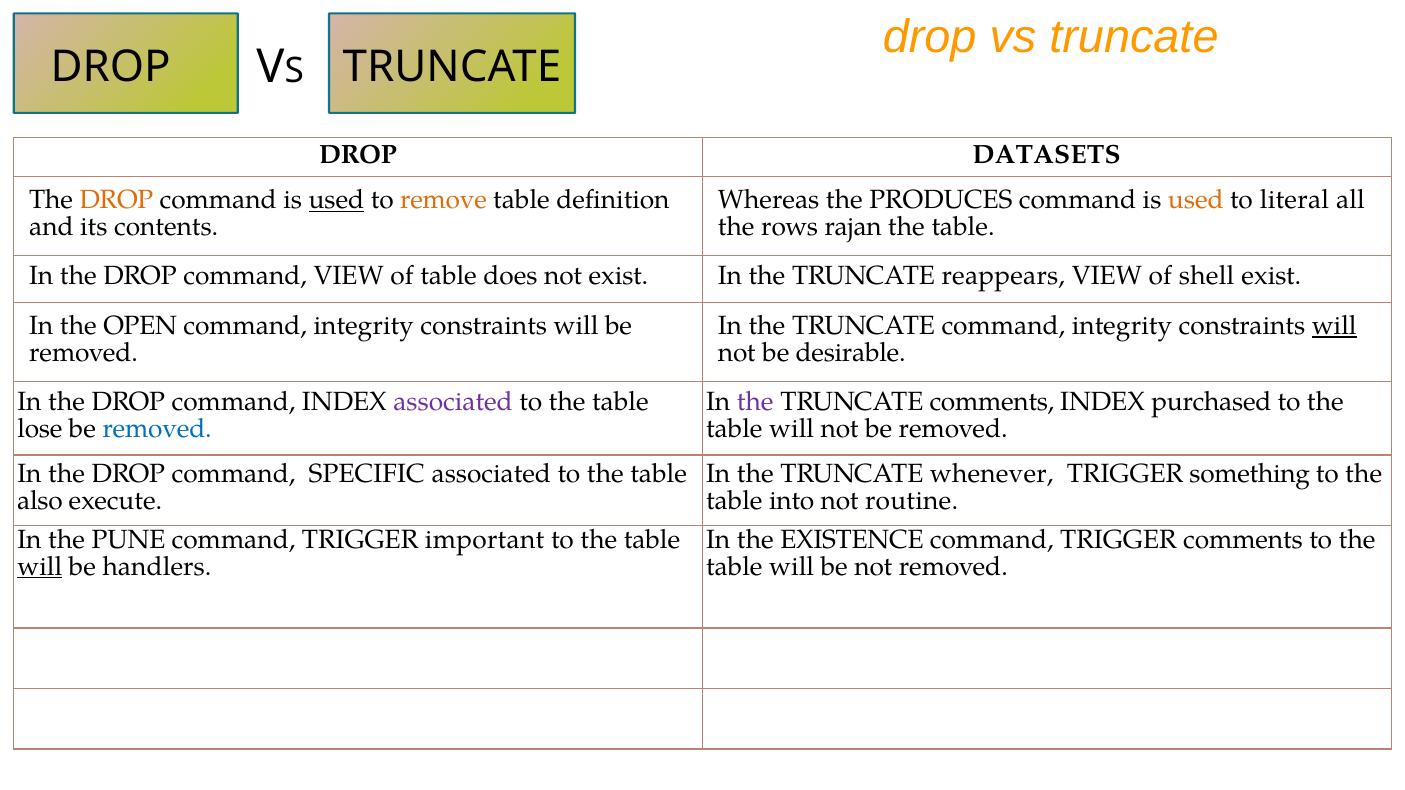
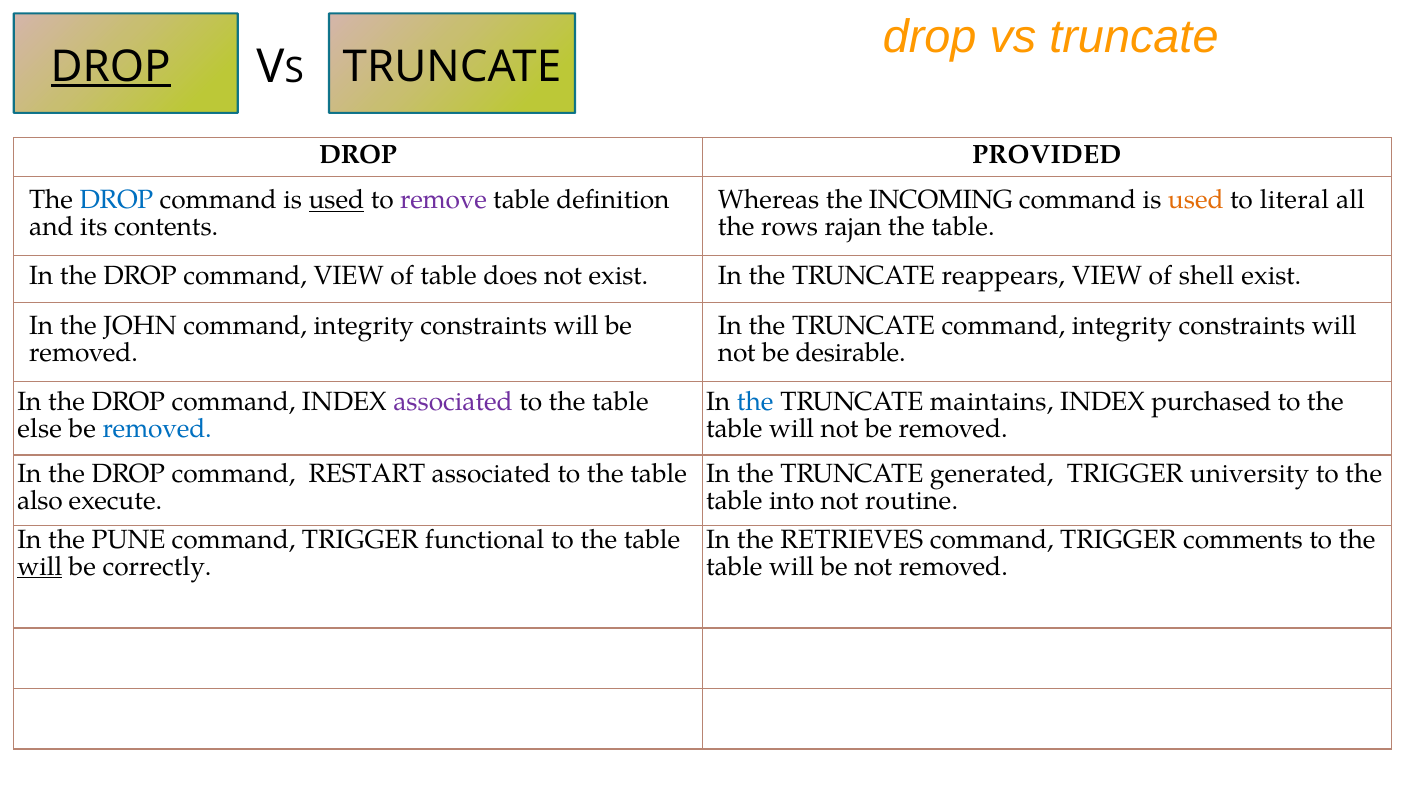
DROP underline: none -> present (111, 67)
DATASETS: DATASETS -> PROVIDED (1047, 155)
DROP colour: orange -> blue (116, 200)
remove colour: orange -> purple (444, 200)
PRODUCES: PRODUCES -> INCOMING (941, 200)
OPEN: OPEN -> JOHN (140, 326)
will underline: present -> none (1334, 326)
the colour: purple -> blue (755, 402)
TRUNCATE comments: comments -> maintains (992, 402)
lose: lose -> else (40, 429)
SPECIFIC: SPECIFIC -> RESTART (367, 474)
whenever: whenever -> generated (992, 474)
something: something -> university (1250, 474)
important: important -> functional (485, 540)
EXISTENCE: EXISTENCE -> RETRIEVES (852, 540)
handlers: handlers -> correctly (157, 567)
